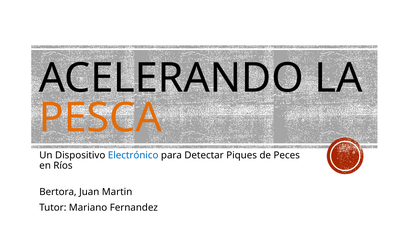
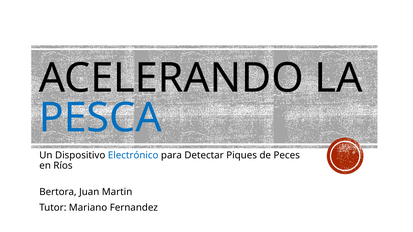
PESCA colour: orange -> blue (100, 118)
